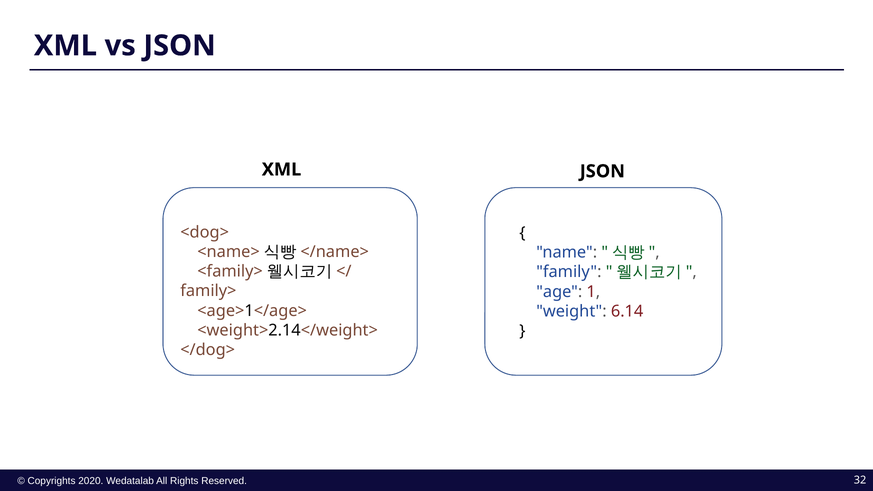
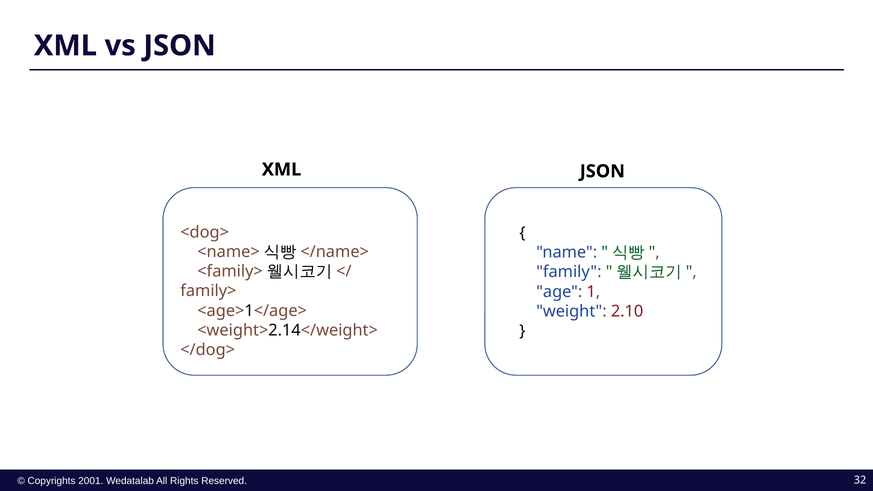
6.14: 6.14 -> 2.10 (627, 311)
2020: 2020 -> 2001 (91, 481)
